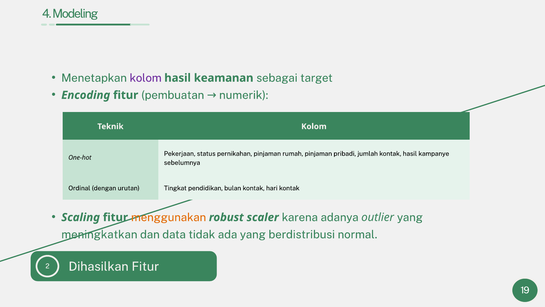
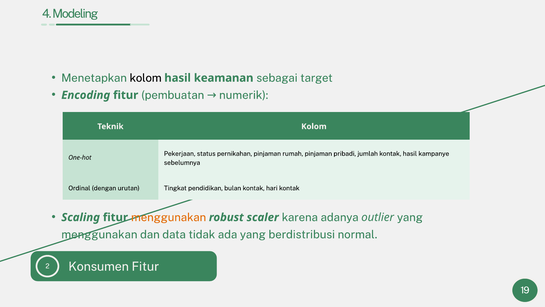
kolom colour: purple -> black (146, 78)
meningkatkan: meningkatkan -> menggunakan (99, 234)
Dihasilkan: Dihasilkan -> Konsumen (99, 266)
